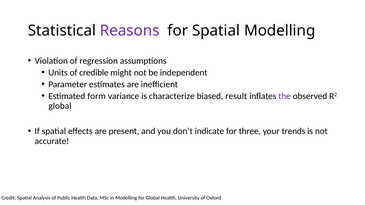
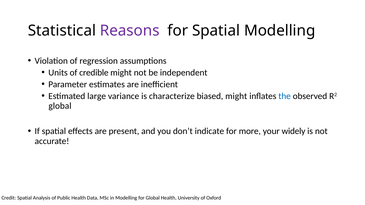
form: form -> large (97, 96)
biased result: result -> might (236, 96)
the colour: purple -> blue (285, 96)
three: three -> more (250, 131)
trends: trends -> widely (294, 131)
